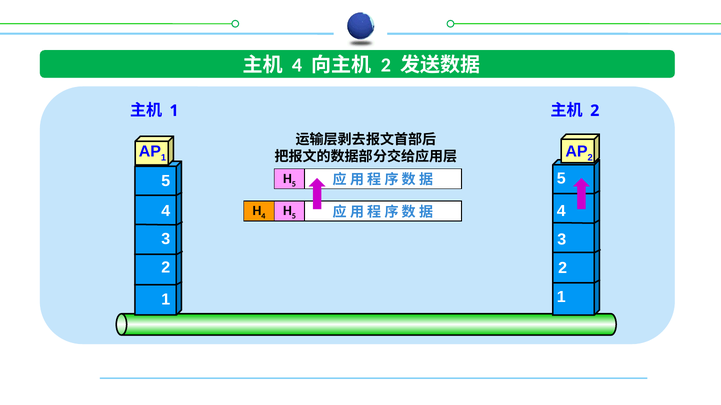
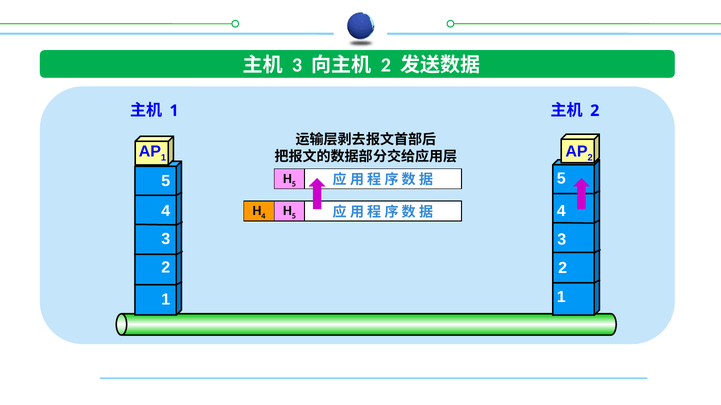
4: 4 -> 3 (297, 65)
